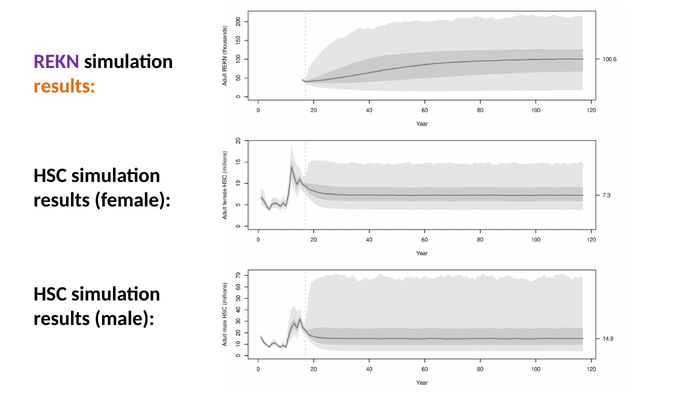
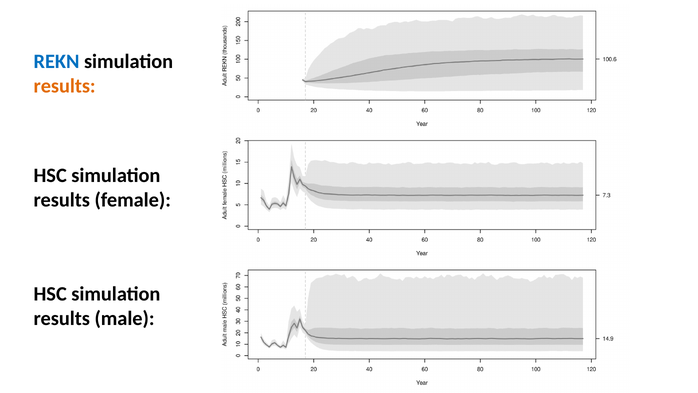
REKN colour: purple -> blue (57, 61)
